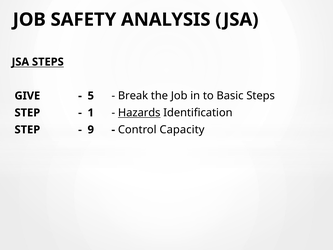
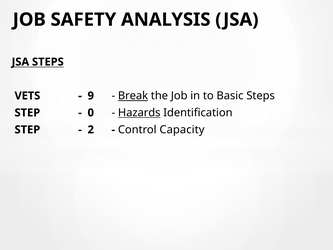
GIVE: GIVE -> VETS (27, 96)
5: 5 -> 9 (91, 96)
Break underline: none -> present (133, 96)
1: 1 -> 0 (91, 113)
9: 9 -> 2 (91, 130)
